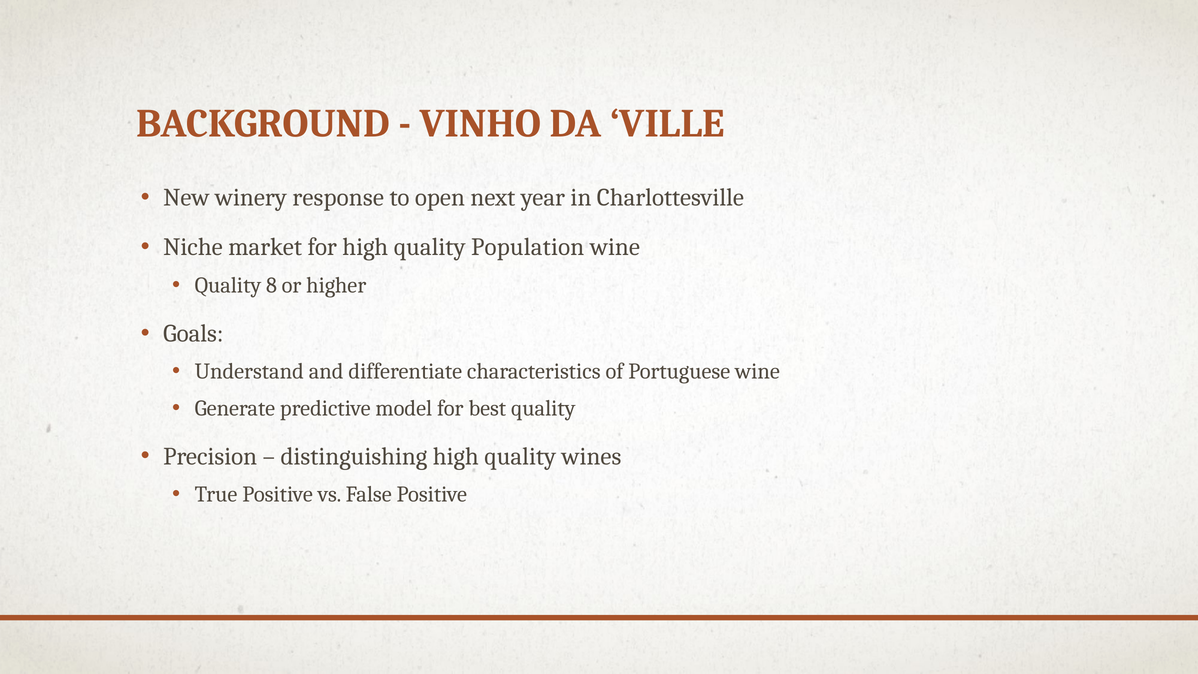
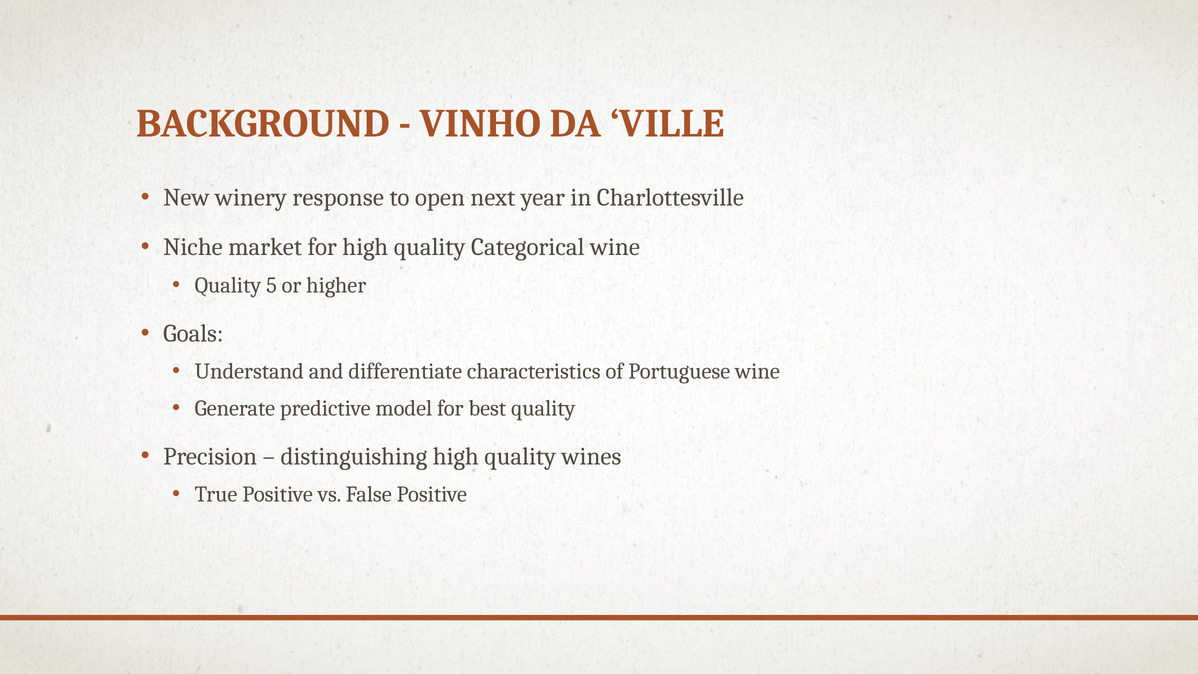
Population: Population -> Categorical (528, 247)
8: 8 -> 5 (271, 285)
